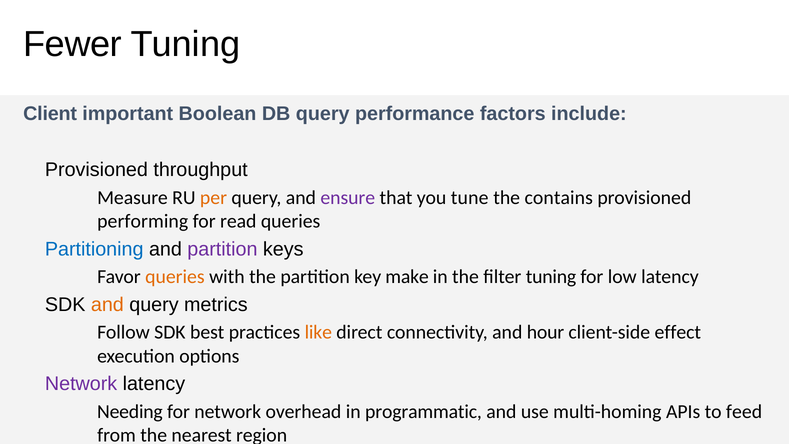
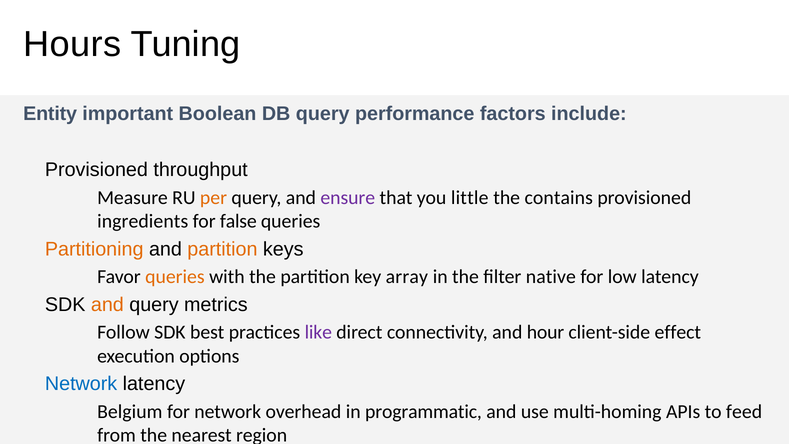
Fewer: Fewer -> Hours (72, 44)
Client: Client -> Entity (50, 114)
tune: tune -> little (470, 198)
performing: performing -> ingredients (143, 221)
read: read -> false (238, 221)
Partitioning colour: blue -> orange (94, 249)
partition colour: purple -> orange (222, 249)
make: make -> array (407, 277)
filter tuning: tuning -> native (551, 277)
like colour: orange -> purple (318, 332)
Network colour: purple -> blue (81, 384)
Needing: Needing -> Belgium (130, 412)
